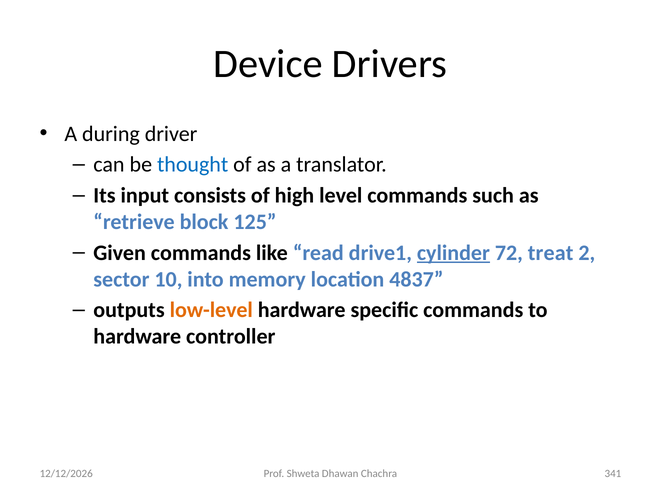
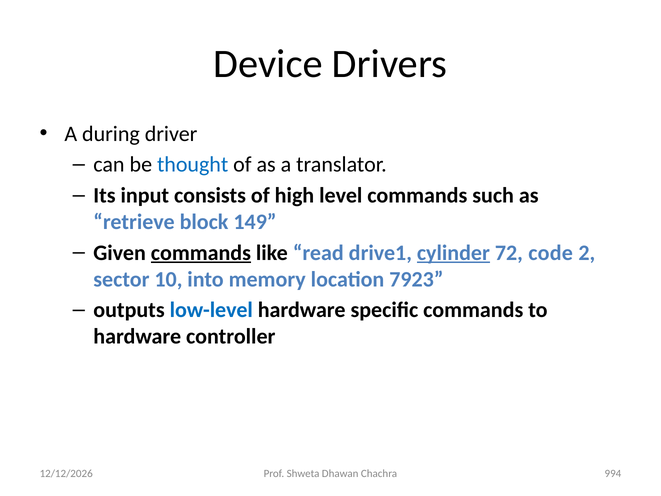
125: 125 -> 149 (255, 222)
commands underline: none -> present (201, 253)
treat: treat -> code (551, 253)
4837: 4837 -> 7923 (416, 279)
low-level colour: orange -> blue (211, 310)
341: 341 -> 994 (613, 473)
